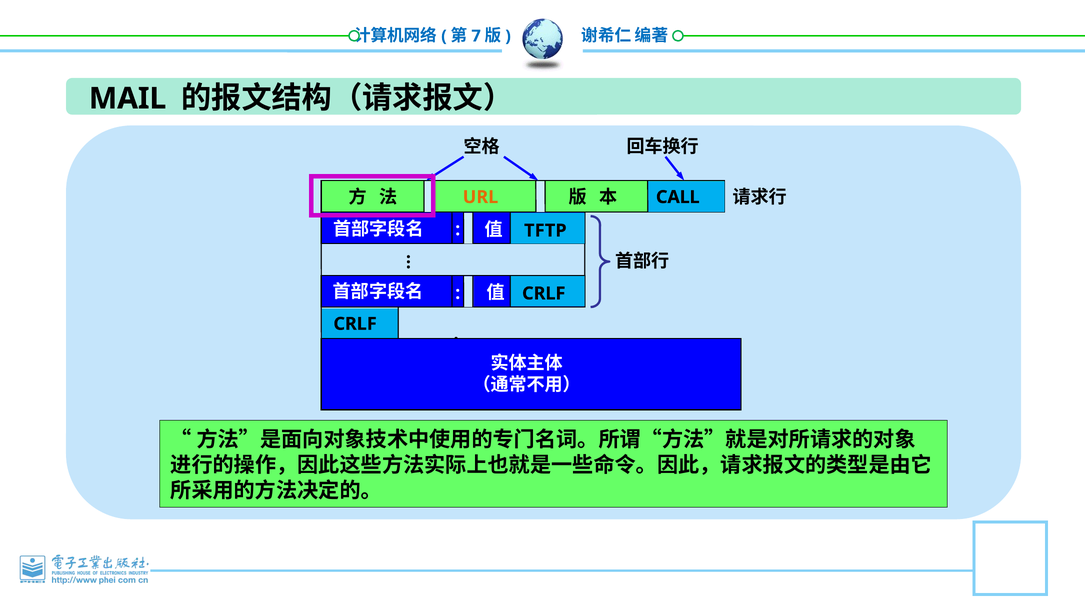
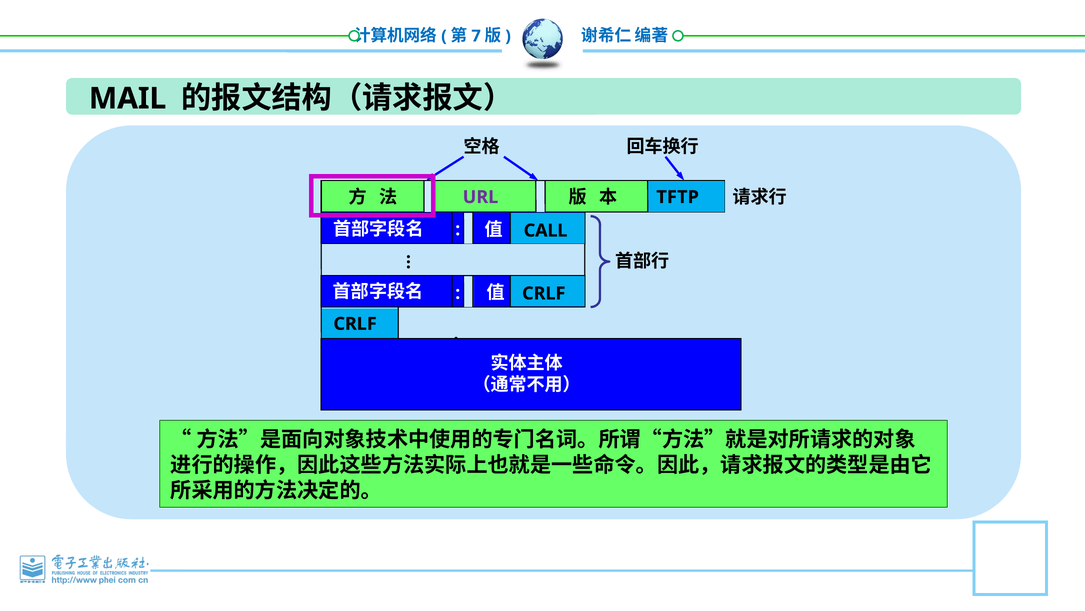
URL colour: orange -> purple (480, 197)
CALL: CALL -> TFTP (678, 197)
TFTP: TFTP -> CALL (546, 230)
